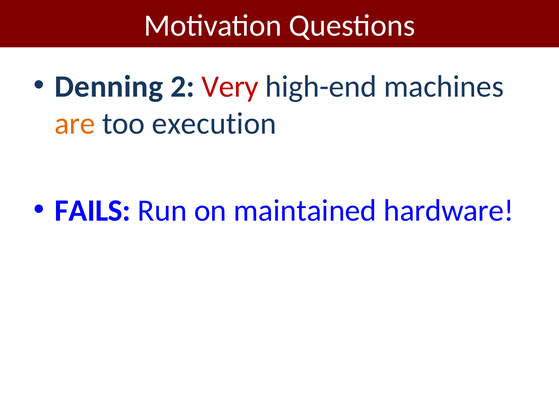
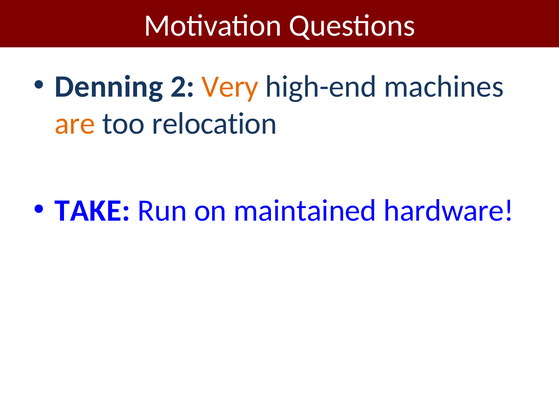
Very colour: red -> orange (230, 86)
execution: execution -> relocation (214, 124)
FAILS: FAILS -> TAKE (92, 211)
